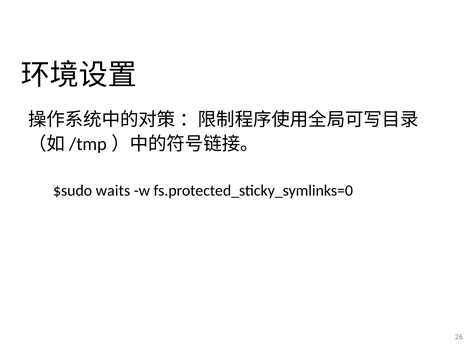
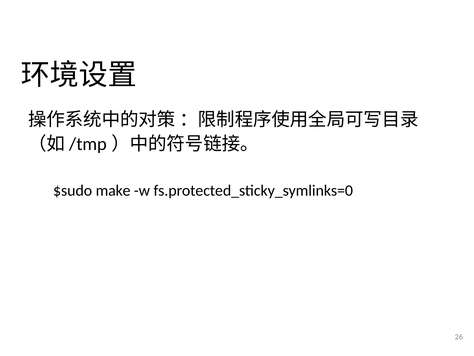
waits: waits -> make (113, 190)
